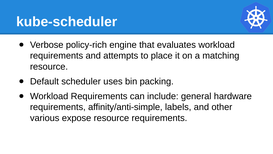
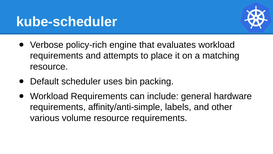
expose: expose -> volume (77, 118)
